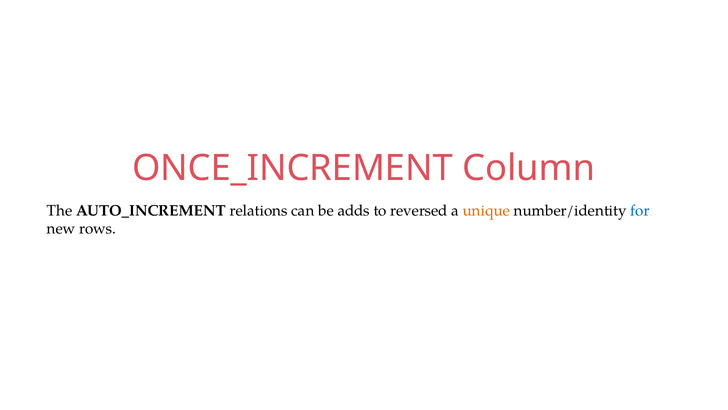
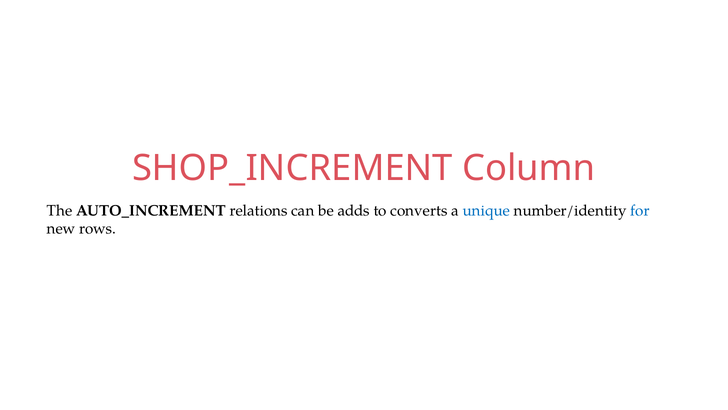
ONCE_INCREMENT: ONCE_INCREMENT -> SHOP_INCREMENT (292, 168)
reversed: reversed -> converts (419, 210)
unique colour: orange -> blue (486, 210)
